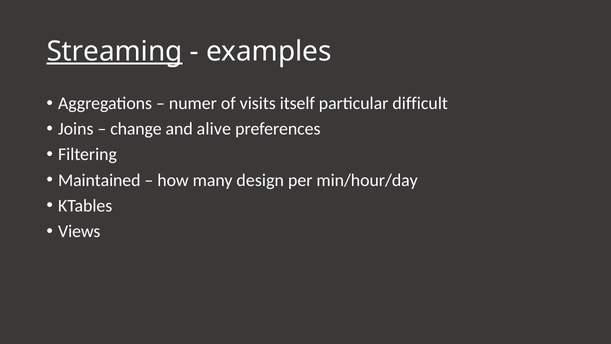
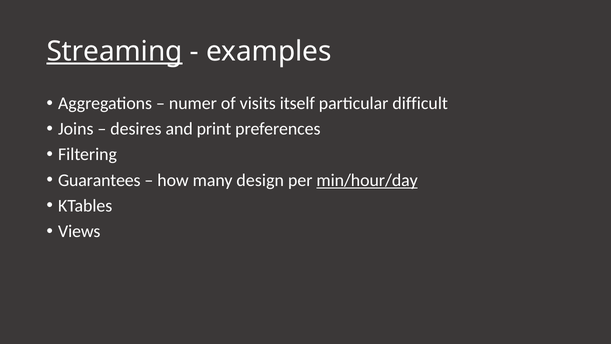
change: change -> desires (136, 129)
alive: alive -> print (214, 129)
Maintained: Maintained -> Guarantees (99, 180)
min/hour/day underline: none -> present (367, 180)
